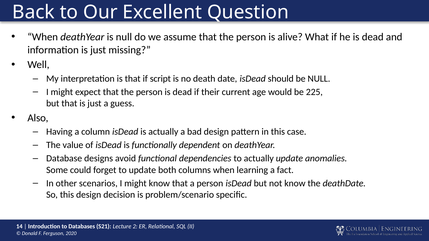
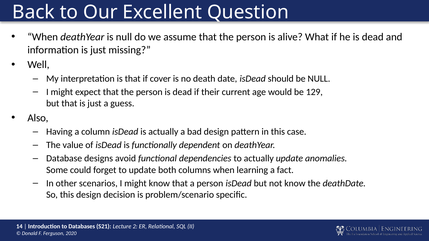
script: script -> cover (160, 79)
225: 225 -> 129 (314, 92)
